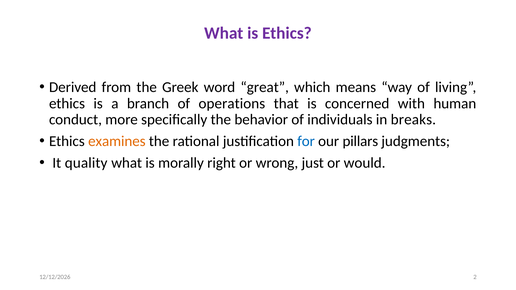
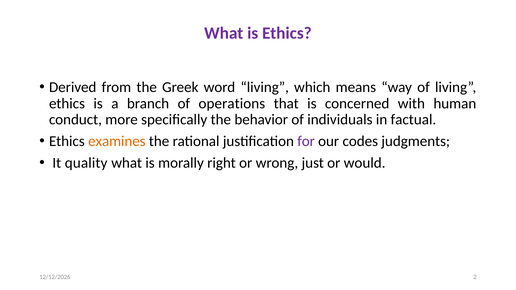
word great: great -> living (265, 87)
breaks: breaks -> factual (413, 120)
for colour: blue -> purple (306, 141)
pillars: pillars -> codes (360, 141)
